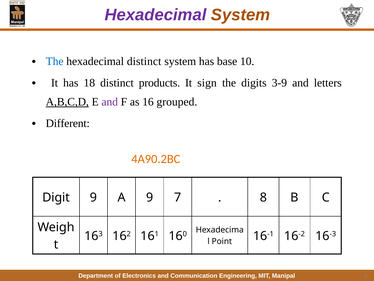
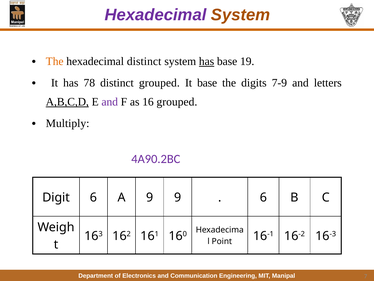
The colour: blue -> orange (55, 61)
has underline: none -> present (207, 61)
10: 10 -> 19 (247, 61)
18: 18 -> 78 (89, 83)
distinct products: products -> grouped (159, 83)
It sign: sign -> base (207, 83)
3-9: 3-9 -> 7-9 (279, 83)
Different: Different -> Multiply (68, 123)
4A90.2BC colour: orange -> purple (156, 159)
Digit 9: 9 -> 6 (94, 197)
9 7: 7 -> 9 (178, 197)
8: 8 -> 6 (263, 197)
